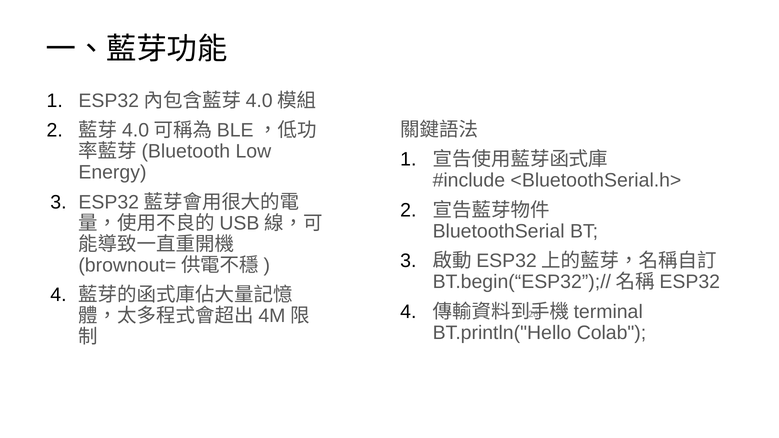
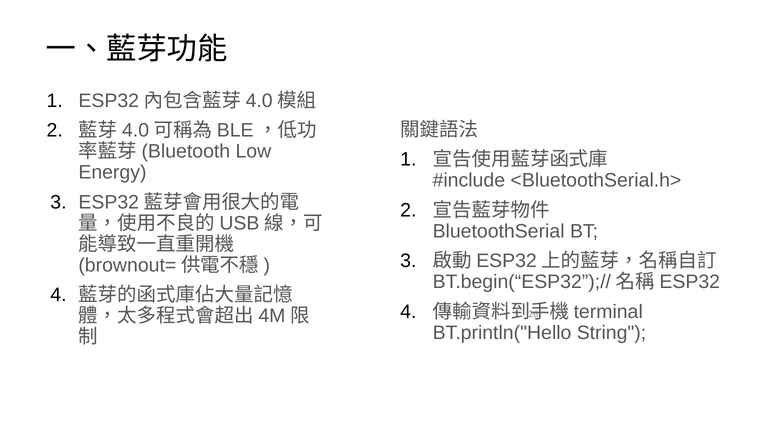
Colab: Colab -> String (611, 333)
